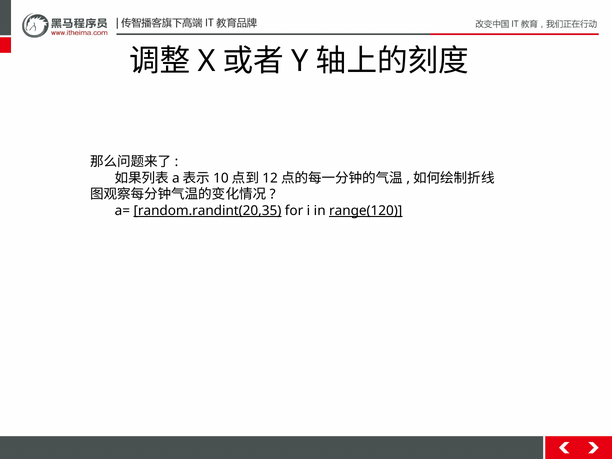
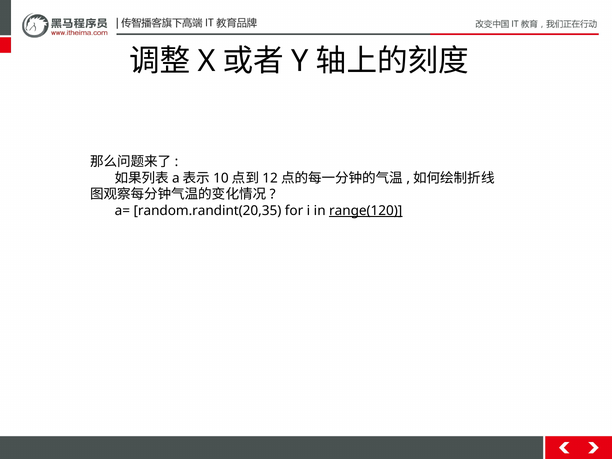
random.randint(20,35 underline: present -> none (207, 211)
